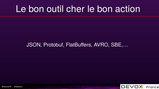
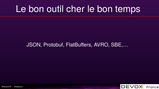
action: action -> temps (128, 9)
